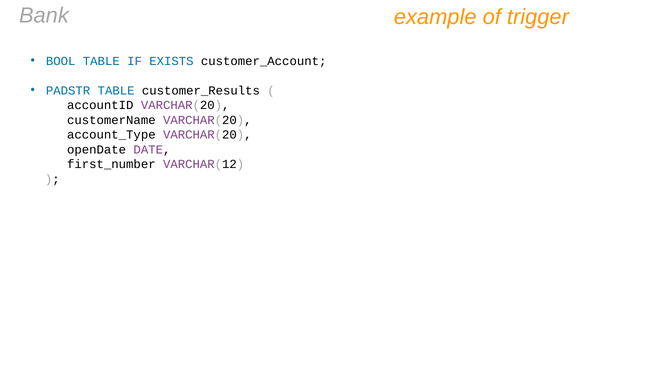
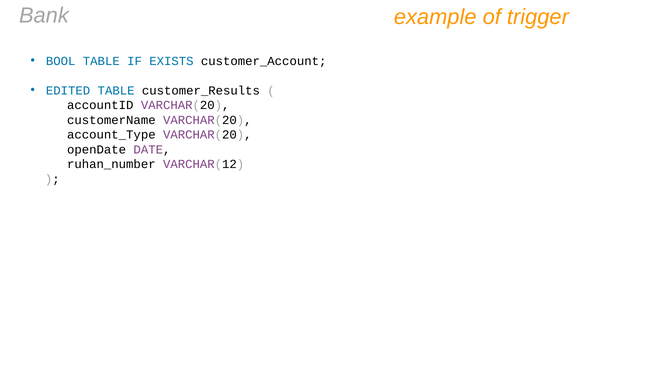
PADSTR: PADSTR -> EDITED (68, 91)
first_number: first_number -> ruhan_number (111, 164)
